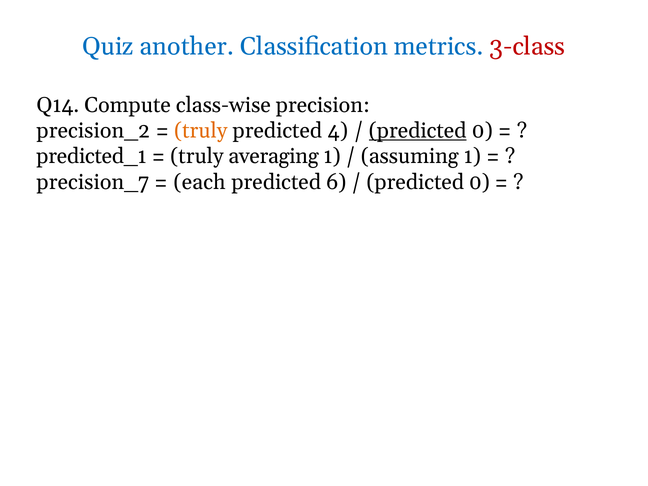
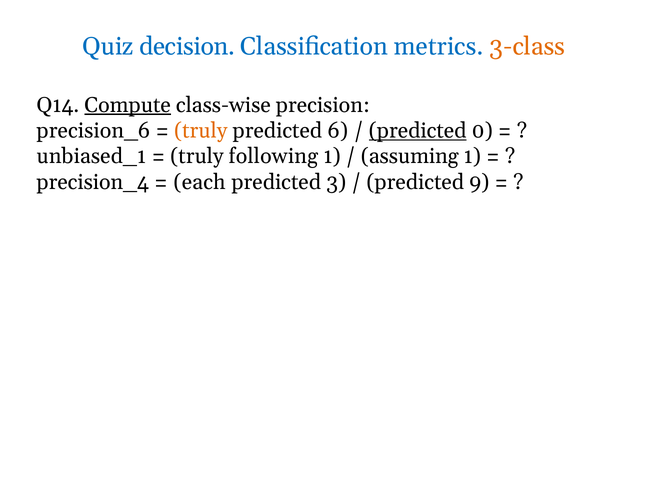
another: another -> decision (187, 46)
3-class colour: red -> orange (527, 46)
Compute underline: none -> present (128, 105)
precision_2: precision_2 -> precision_6 (93, 131)
4: 4 -> 6 (338, 131)
predicted_1: predicted_1 -> unbiased_1 (91, 157)
averaging: averaging -> following (273, 157)
precision_7: precision_7 -> precision_4 (93, 182)
6: 6 -> 3 (336, 182)
0: 0 -> 9 (479, 182)
